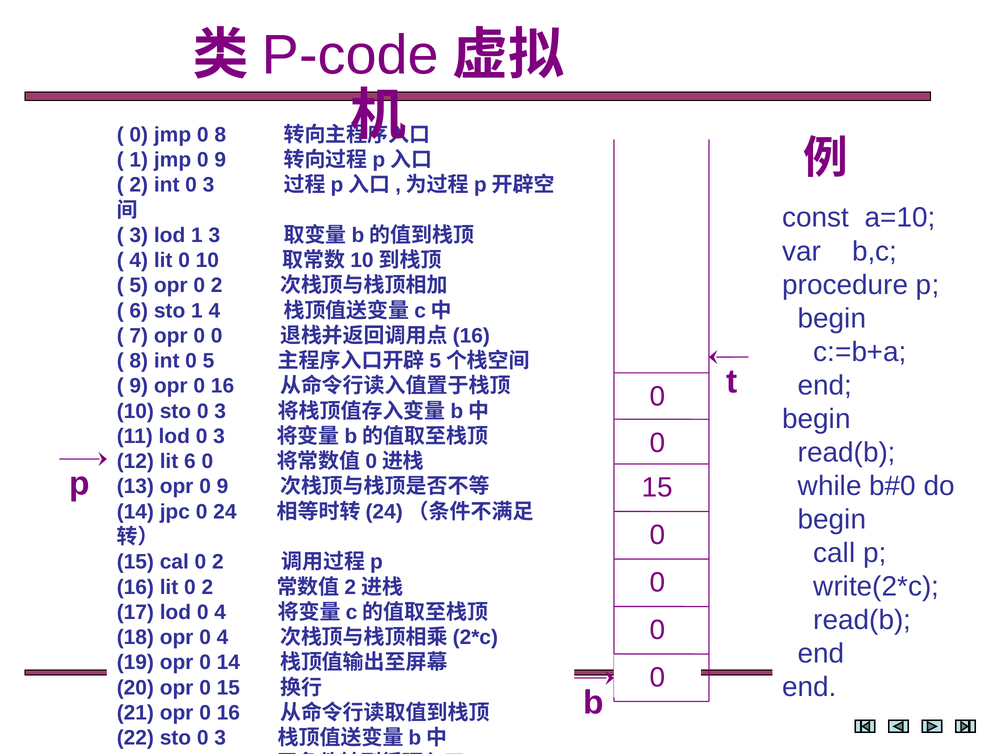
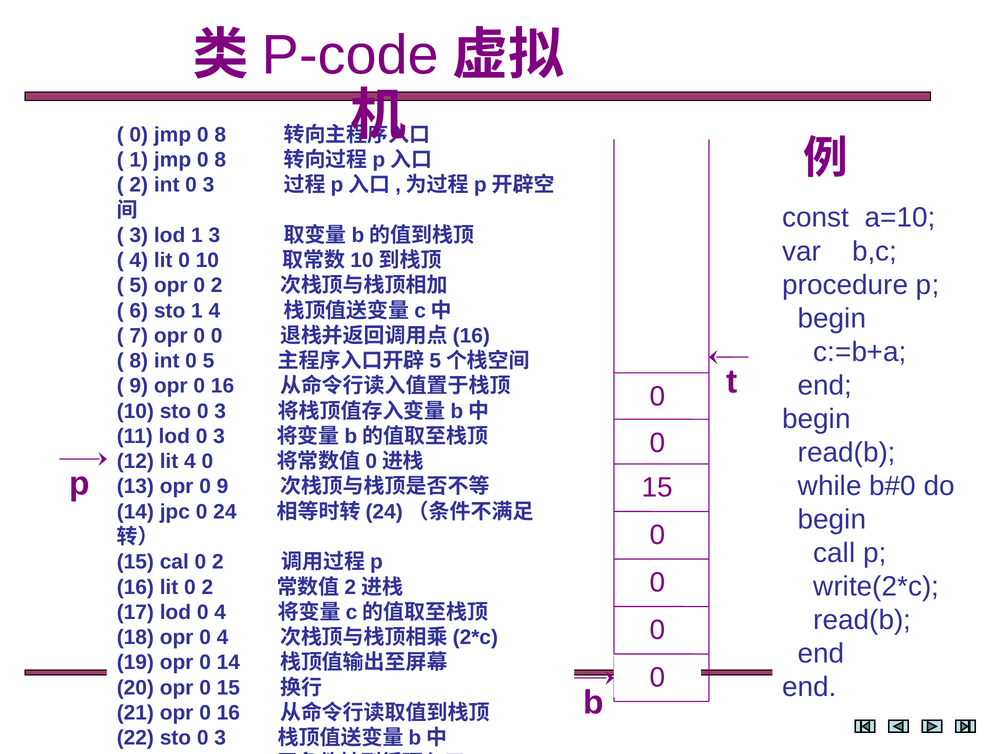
1 jmp 0 9: 9 -> 8 (220, 160)
lit 6: 6 -> 4 (190, 462)
